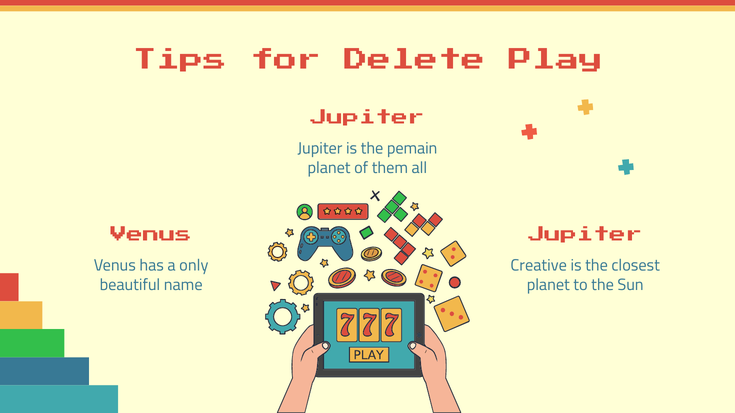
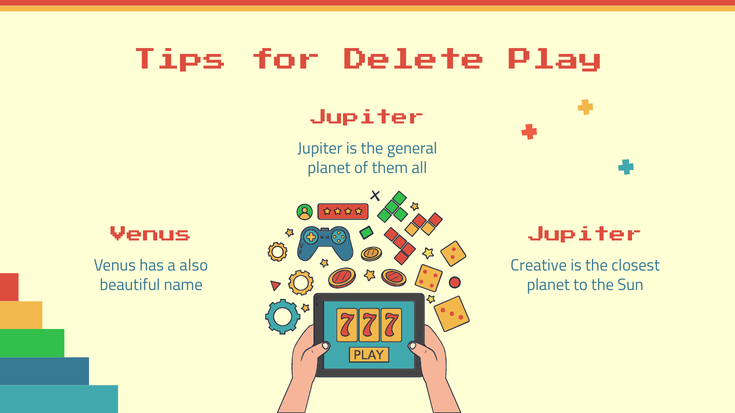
pemain: pemain -> general (412, 149)
only: only -> also (194, 266)
